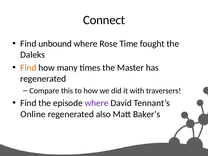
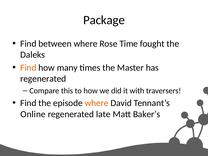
Connect: Connect -> Package (104, 20)
unbound: unbound -> between (55, 44)
where colour: purple -> orange (97, 103)
also: also -> late (103, 114)
